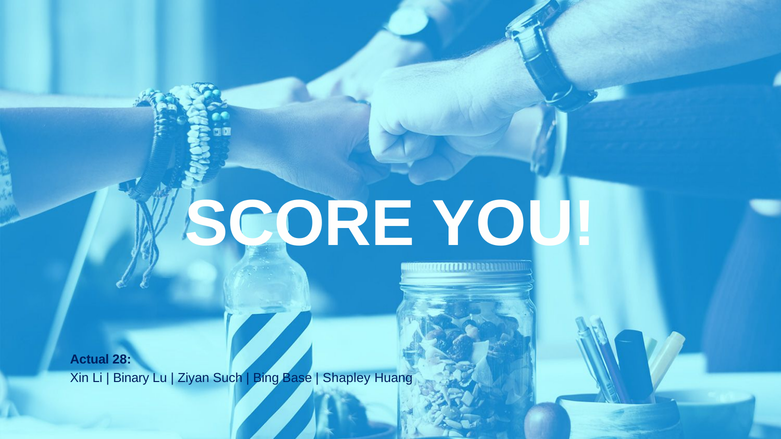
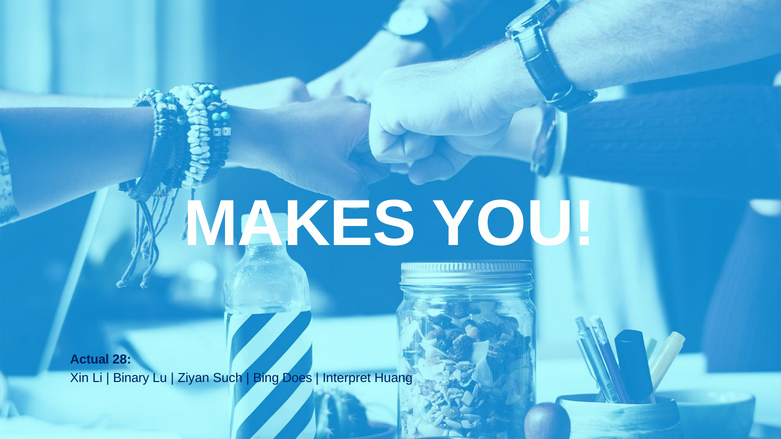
SCORE: SCORE -> MAKES (300, 224)
Base: Base -> Does (297, 378)
Shapley: Shapley -> Interpret (347, 378)
